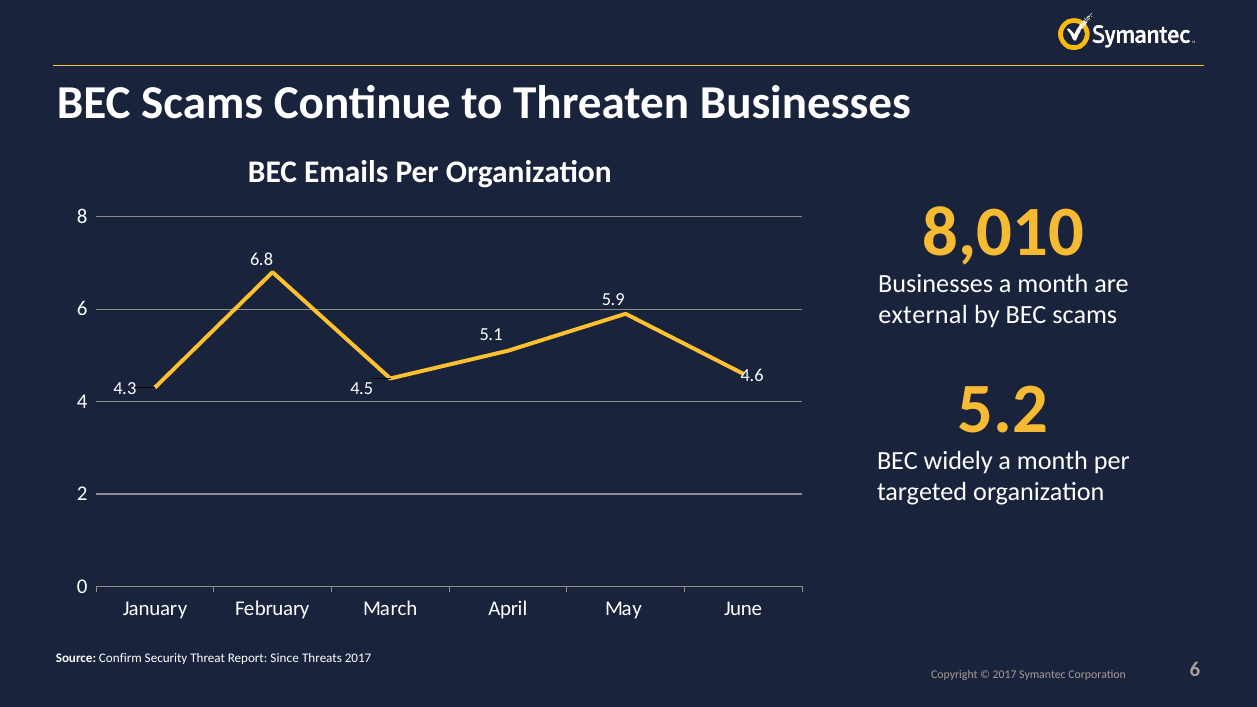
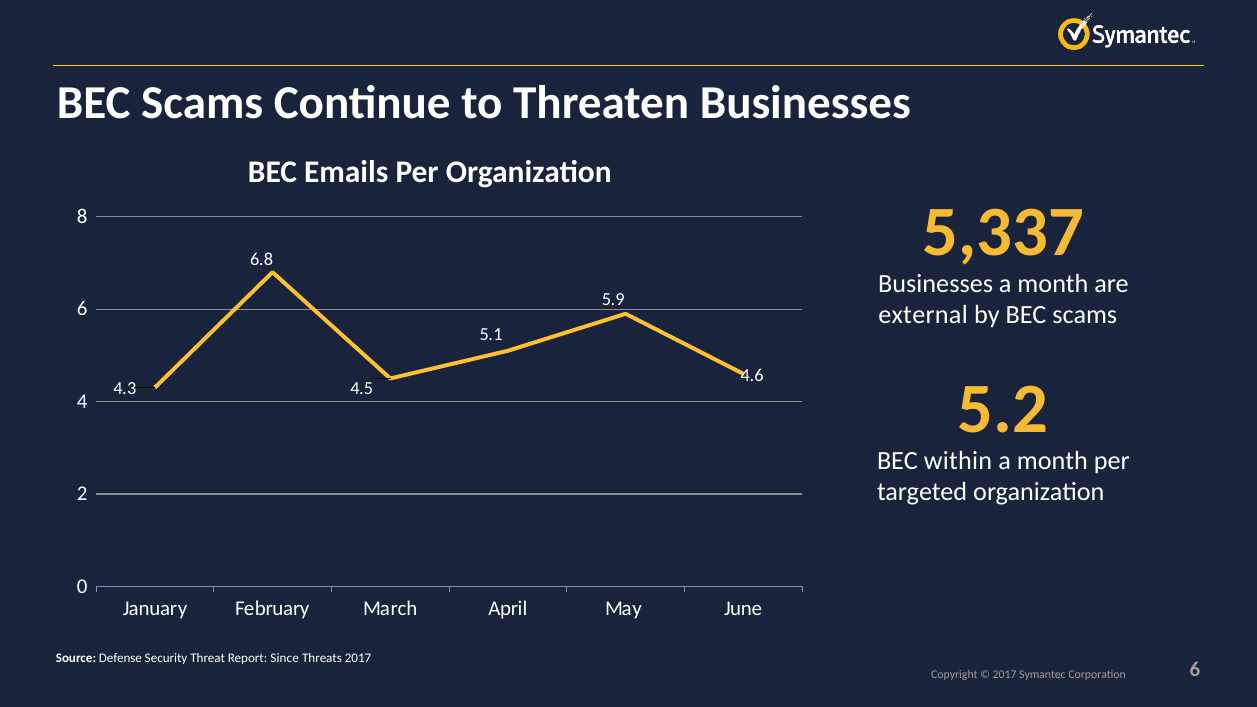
8,010: 8,010 -> 5,337 (1003, 232)
widely: widely -> within (958, 461)
Confirm: Confirm -> Defense (120, 659)
